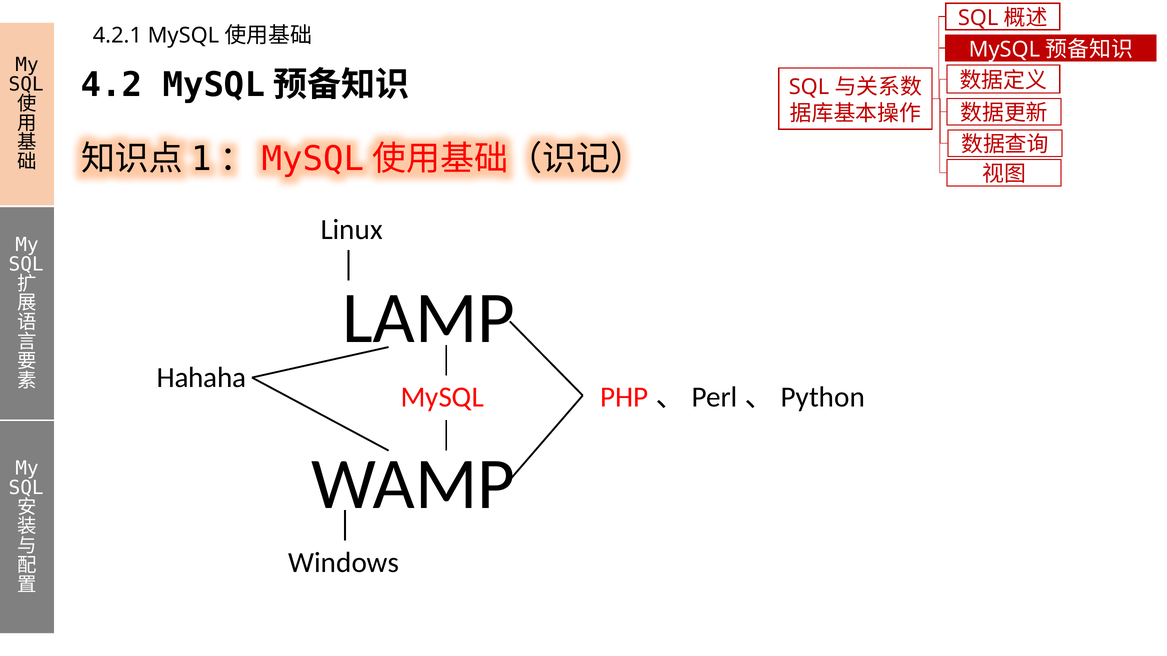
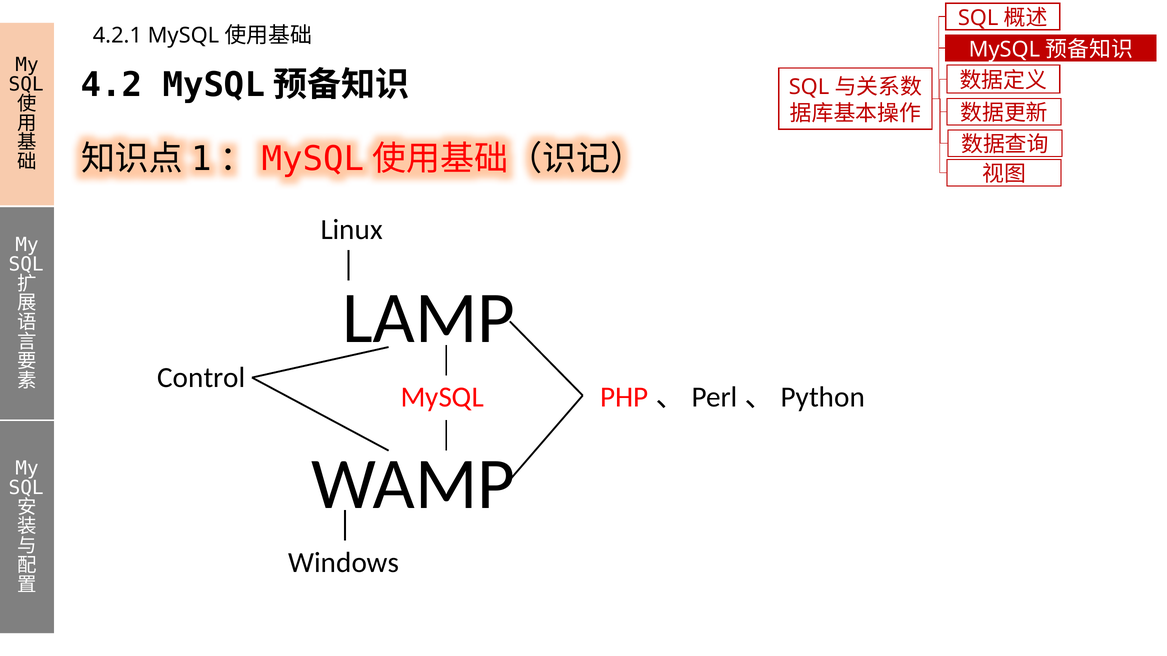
Hahaha: Hahaha -> Control (201, 378)
